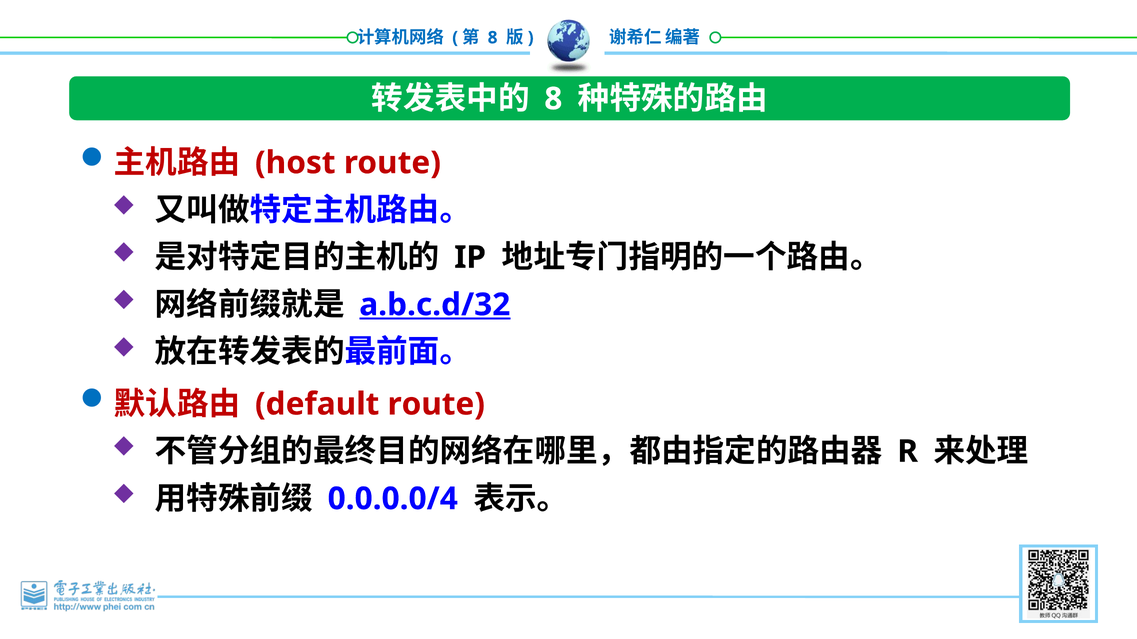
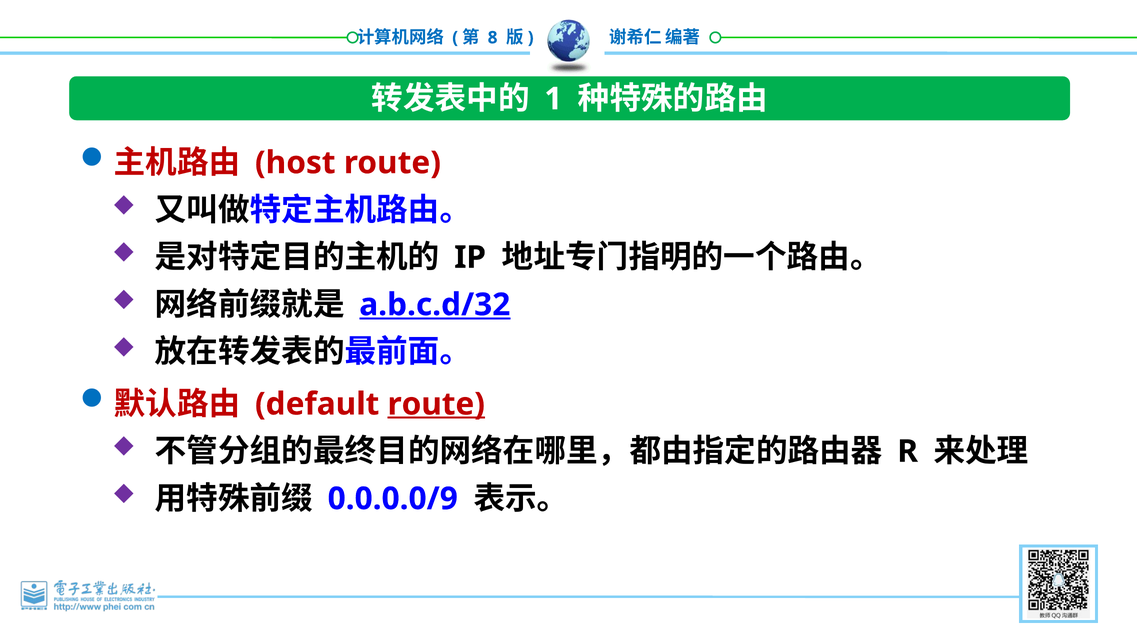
8: 8 -> 1 (553, 99)
route underline: none -> present (436, 404)
0.0.0.0/4: 0.0.0.0/4 -> 0.0.0.0/9 (393, 499)
